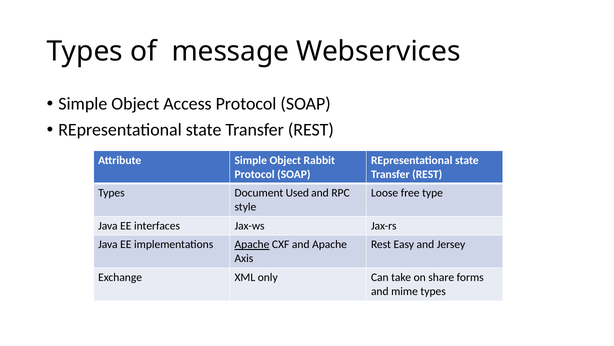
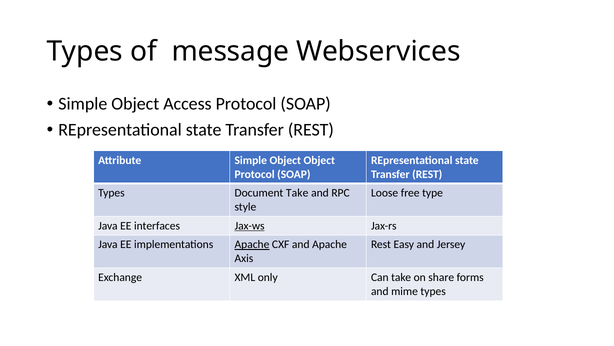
Object Rabbit: Rabbit -> Object (319, 160)
Document Used: Used -> Take (297, 193)
Jax-ws underline: none -> present (250, 225)
